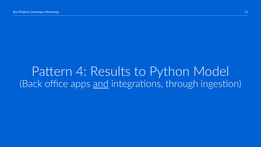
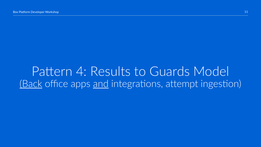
Python: Python -> Guards (170, 71)
Back underline: none -> present (31, 84)
through: through -> attempt (182, 84)
